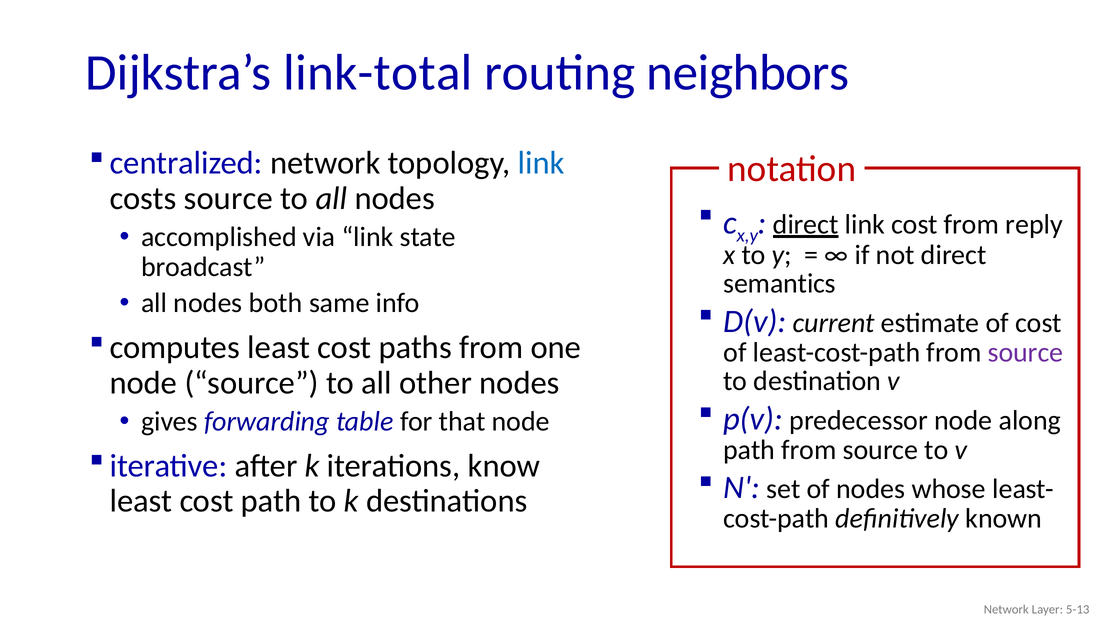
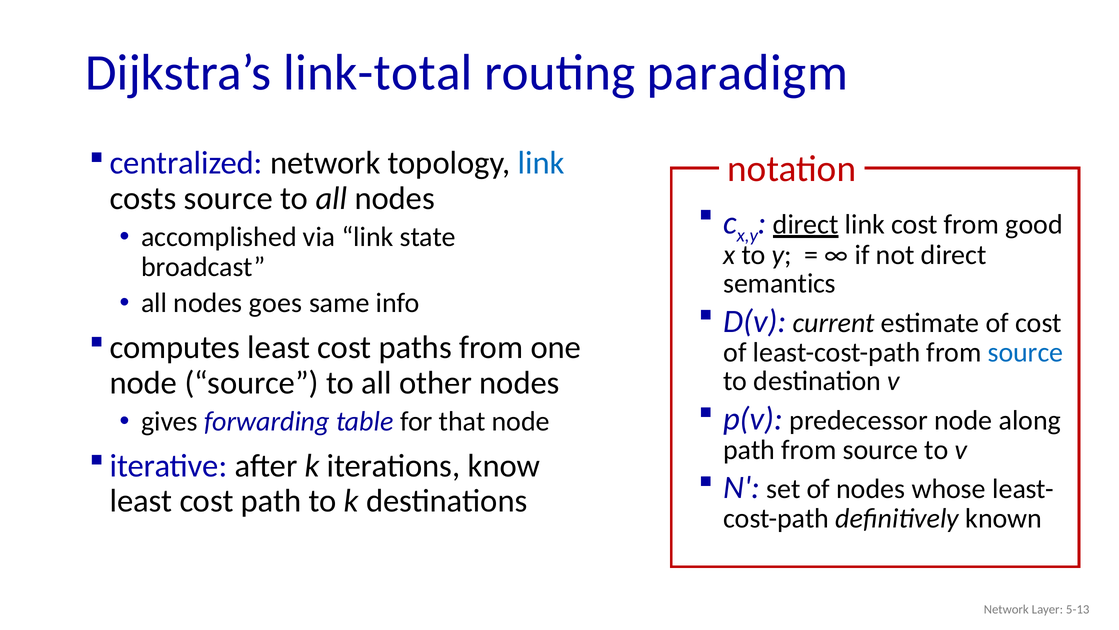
neighbors: neighbors -> paradigm (747, 73)
reply: reply -> good (1034, 224)
both: both -> goes (276, 303)
source colour: purple -> blue (1025, 352)
